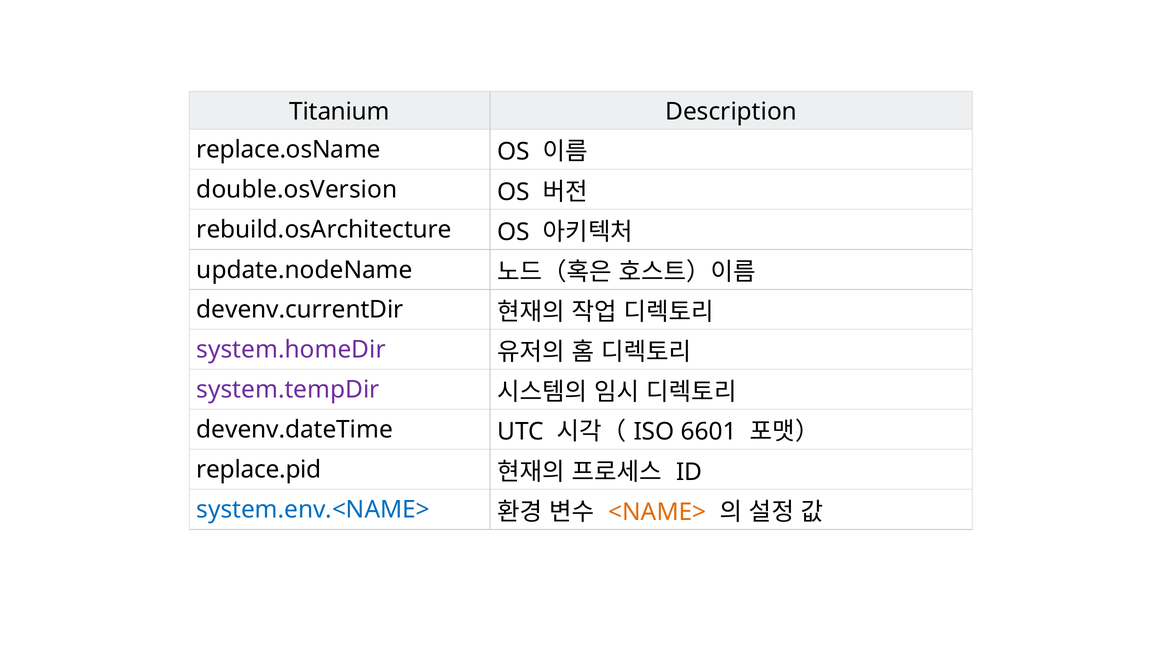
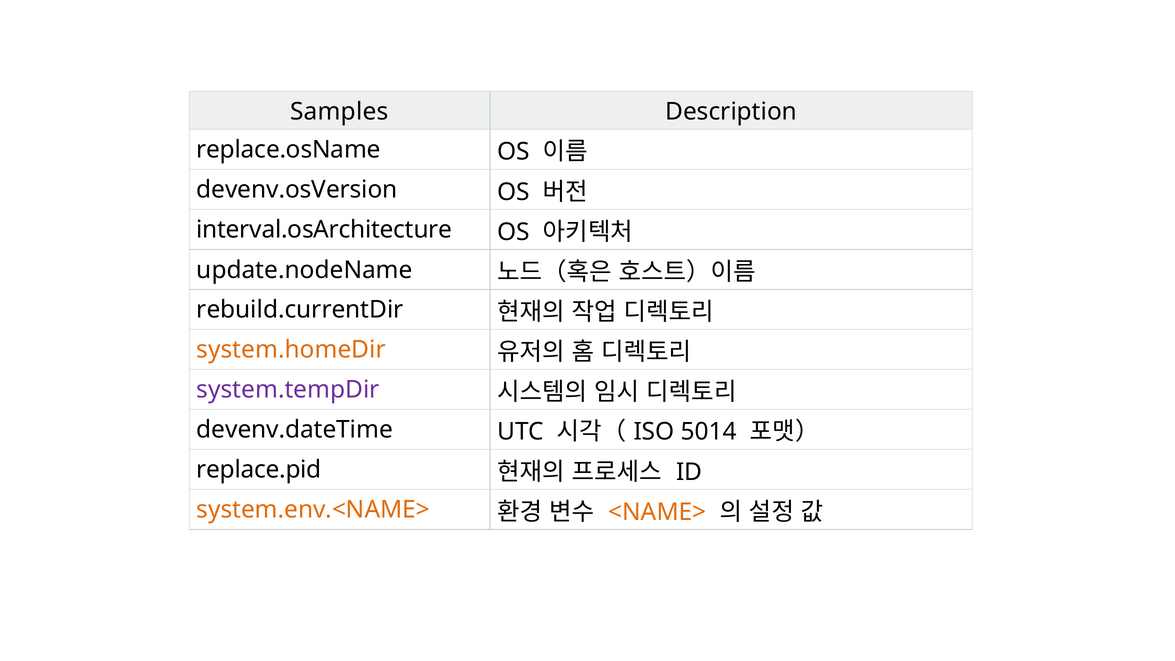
Titanium: Titanium -> Samples (339, 112)
double.osVersion: double.osVersion -> devenv.osVersion (297, 190)
rebuild.osArchitecture: rebuild.osArchitecture -> interval.osArchitecture (324, 230)
devenv.currentDir: devenv.currentDir -> rebuild.currentDir (300, 310)
system.homeDir colour: purple -> orange (291, 350)
6601: 6601 -> 5014 (709, 432)
system.env.<NAME> colour: blue -> orange (313, 510)
